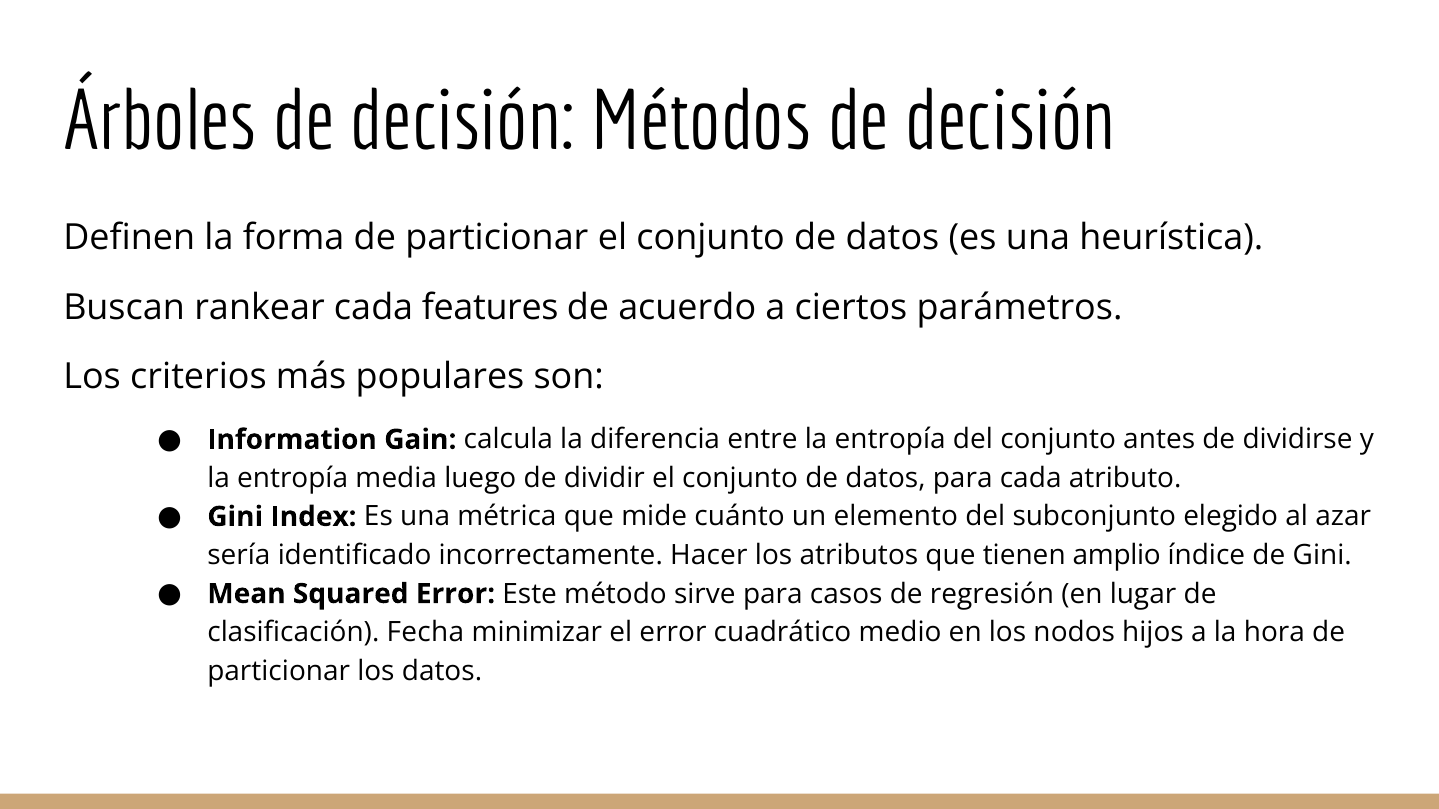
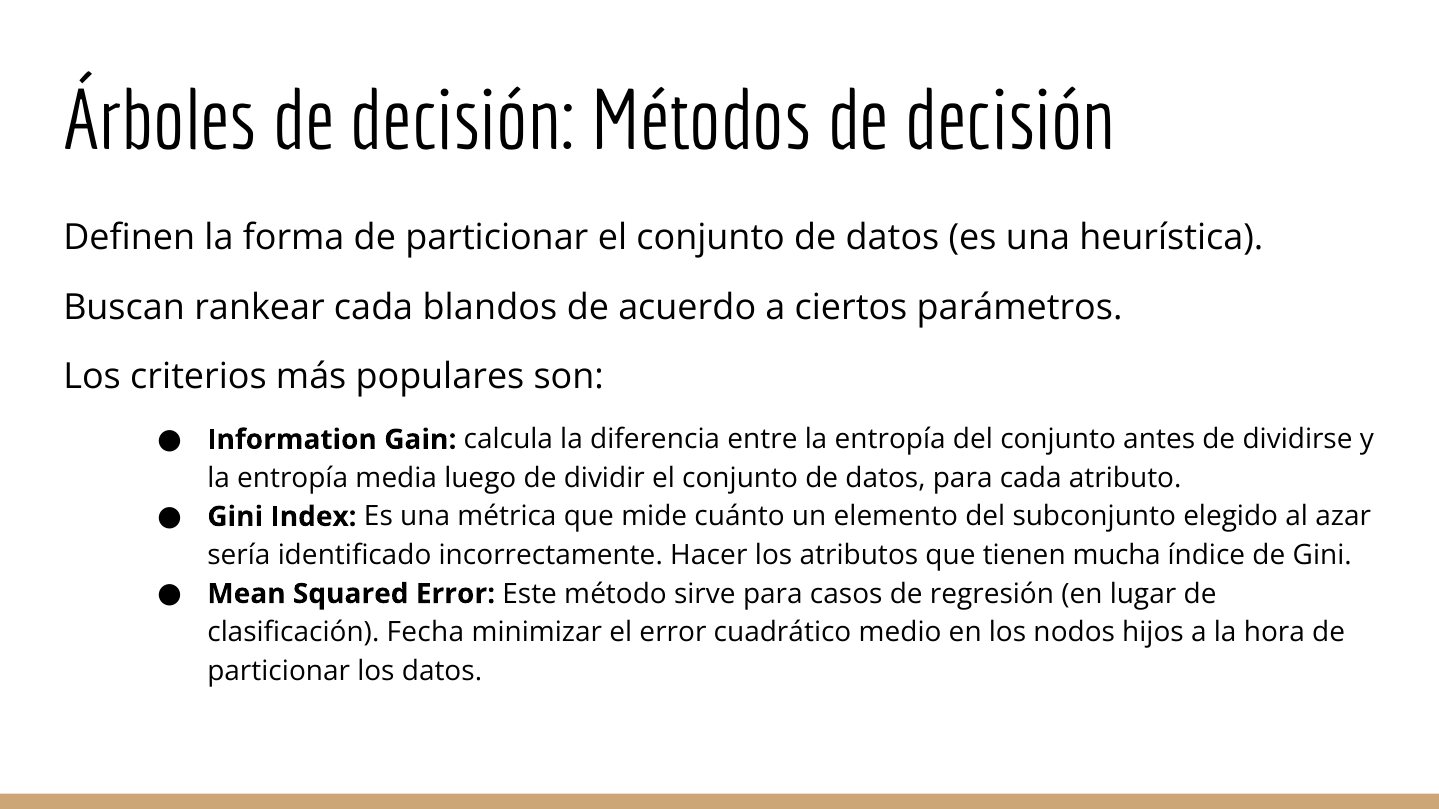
features: features -> blandos (490, 307)
amplio: amplio -> mucha (1117, 556)
